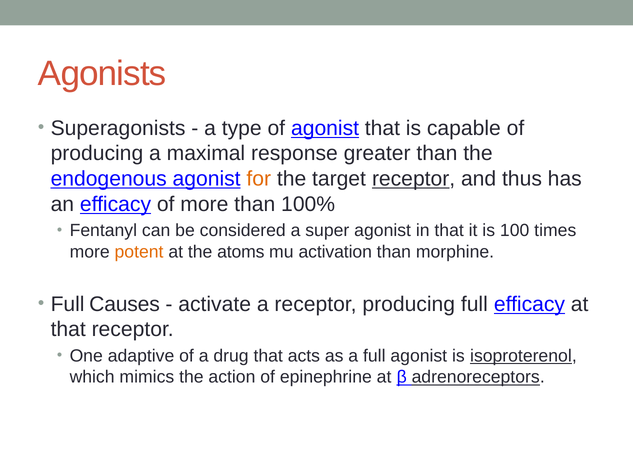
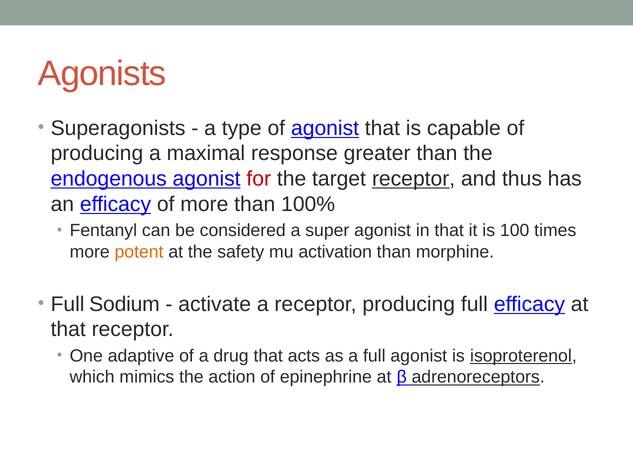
for colour: orange -> red (259, 179)
atoms: atoms -> safety (241, 252)
Causes: Causes -> Sodium (125, 304)
